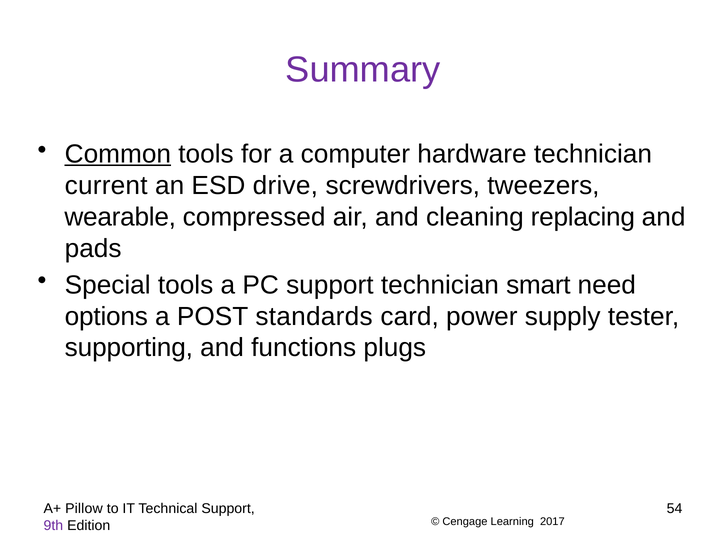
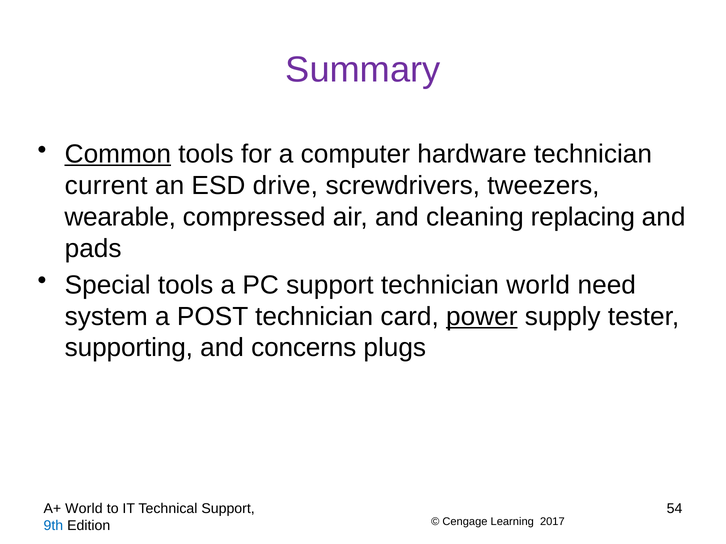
technician smart: smart -> world (538, 285)
options: options -> system (106, 317)
POST standards: standards -> technician (314, 317)
power underline: none -> present (482, 317)
functions: functions -> concerns (304, 348)
A+ Pillow: Pillow -> World (84, 509)
9th colour: purple -> blue (53, 526)
